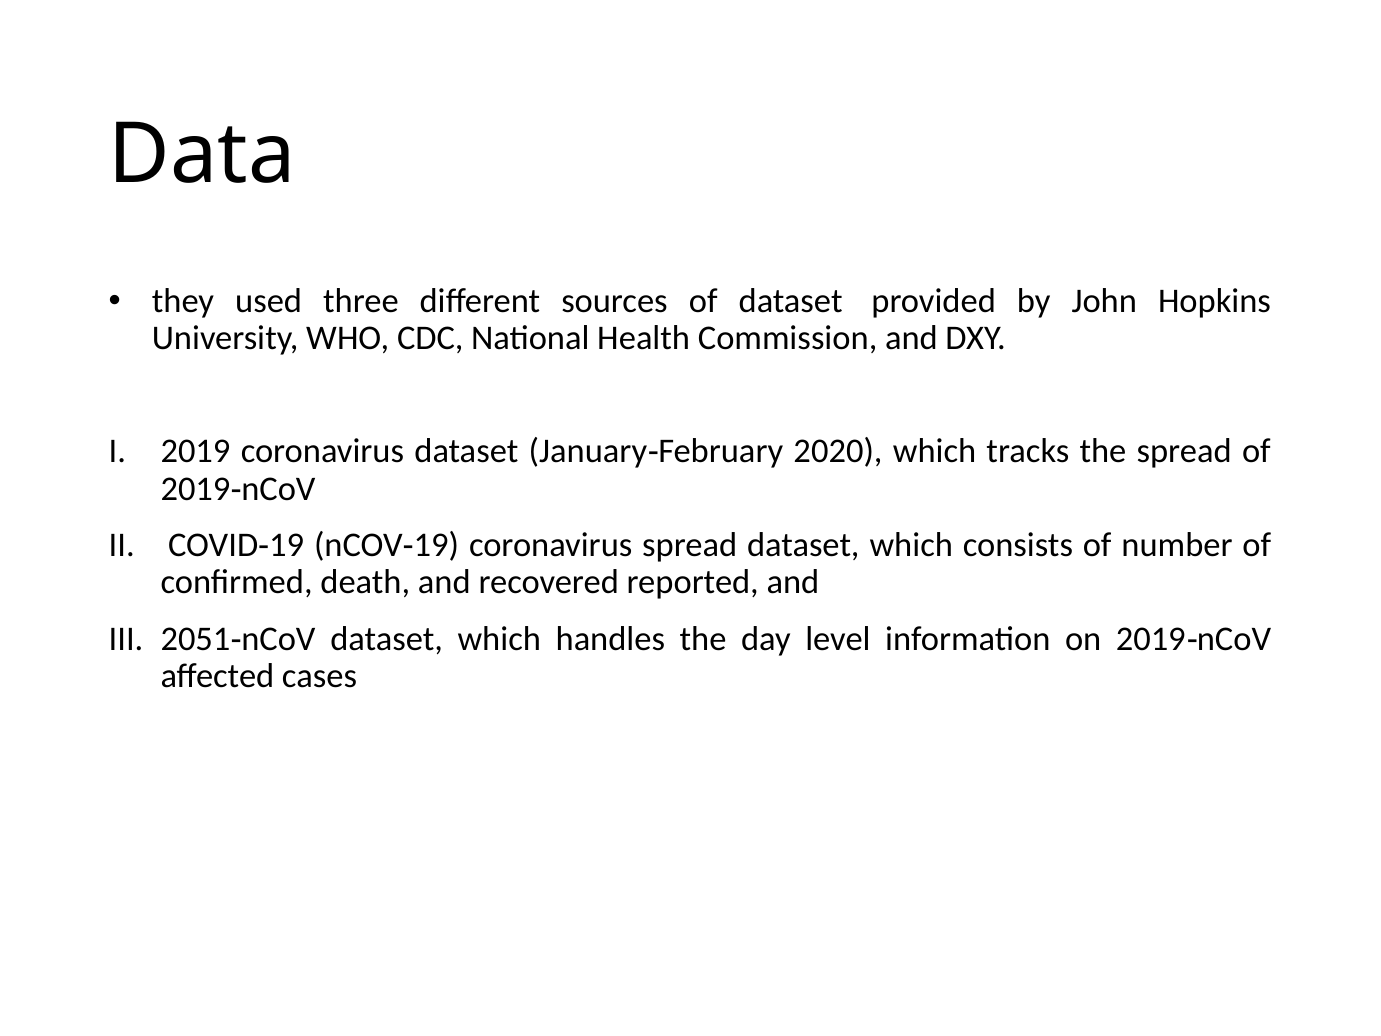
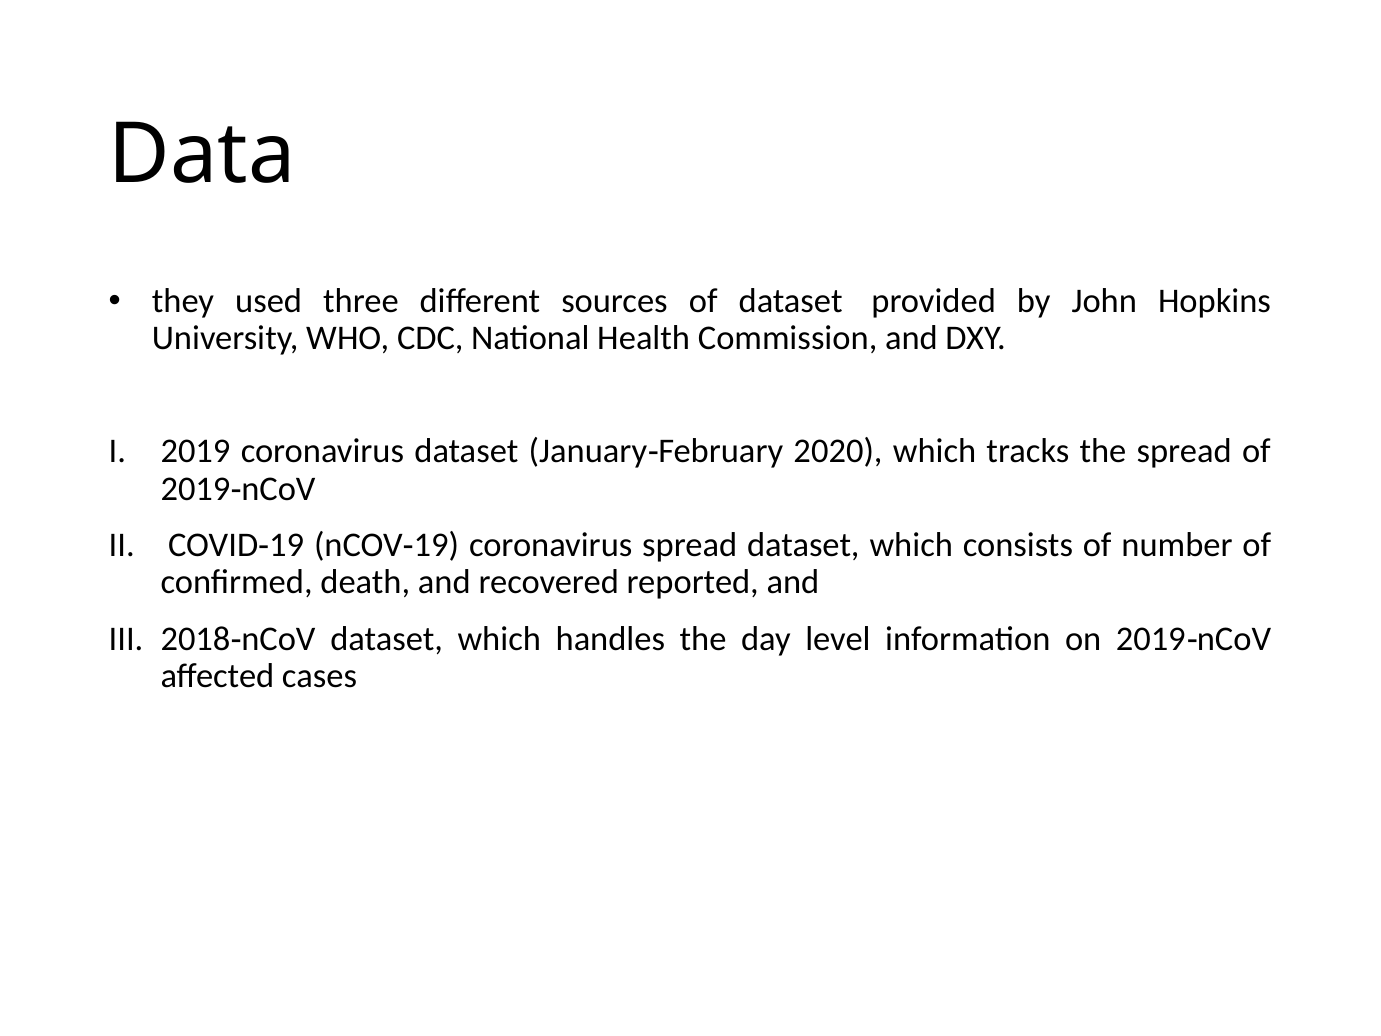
2051: 2051 -> 2018 (195, 639)
